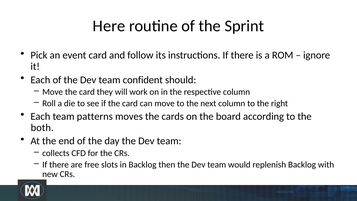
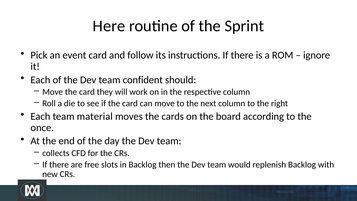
patterns: patterns -> material (95, 116)
both: both -> once (42, 127)
